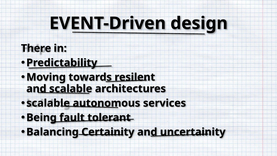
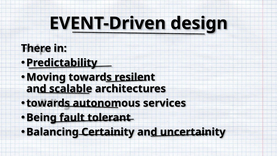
scalable: scalable -> towards (48, 103)
